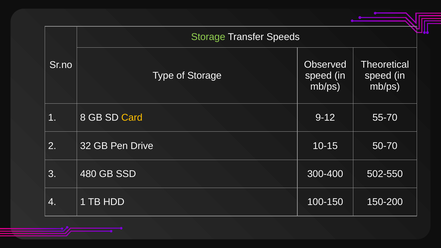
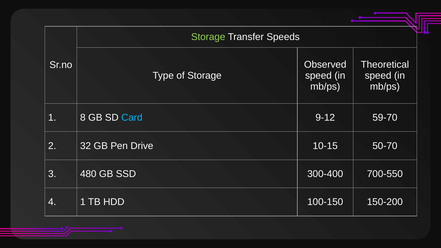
Card colour: yellow -> light blue (132, 118)
55-70: 55-70 -> 59-70 (385, 118)
502-550: 502-550 -> 700-550 (385, 174)
